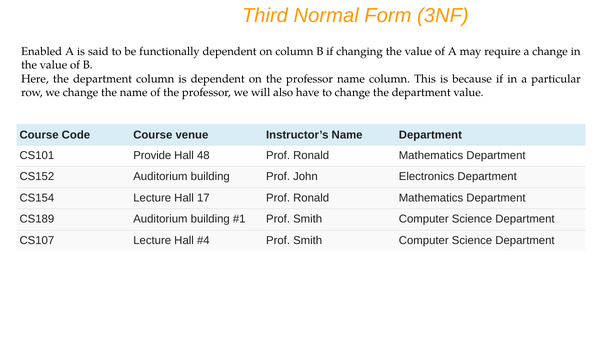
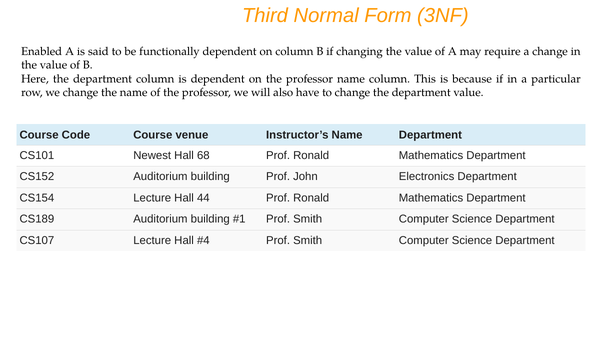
Provide: Provide -> Newest (152, 155)
48: 48 -> 68 (203, 155)
17: 17 -> 44 (203, 198)
